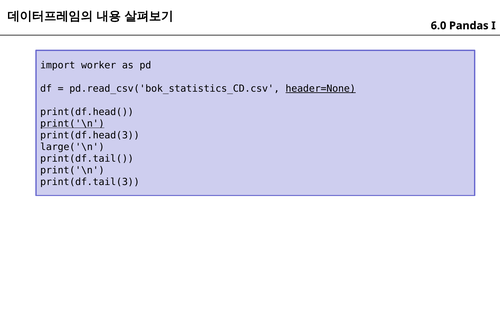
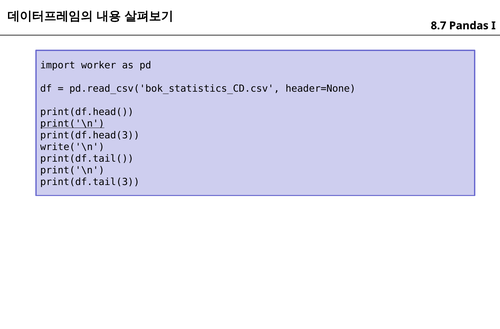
6.0: 6.0 -> 8.7 (439, 26)
header=None underline: present -> none (321, 88)
large('\n: large('\n -> write('\n (72, 147)
